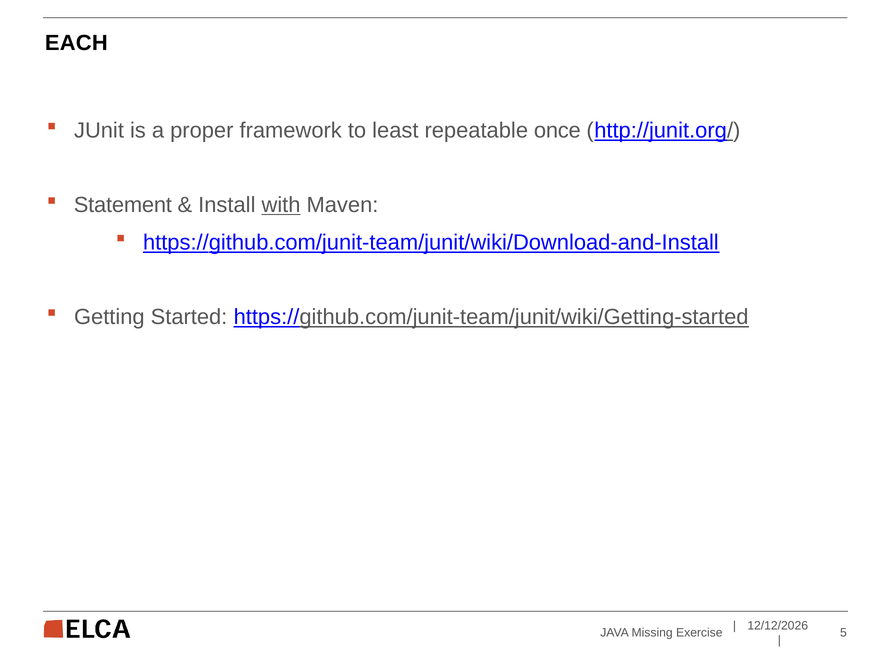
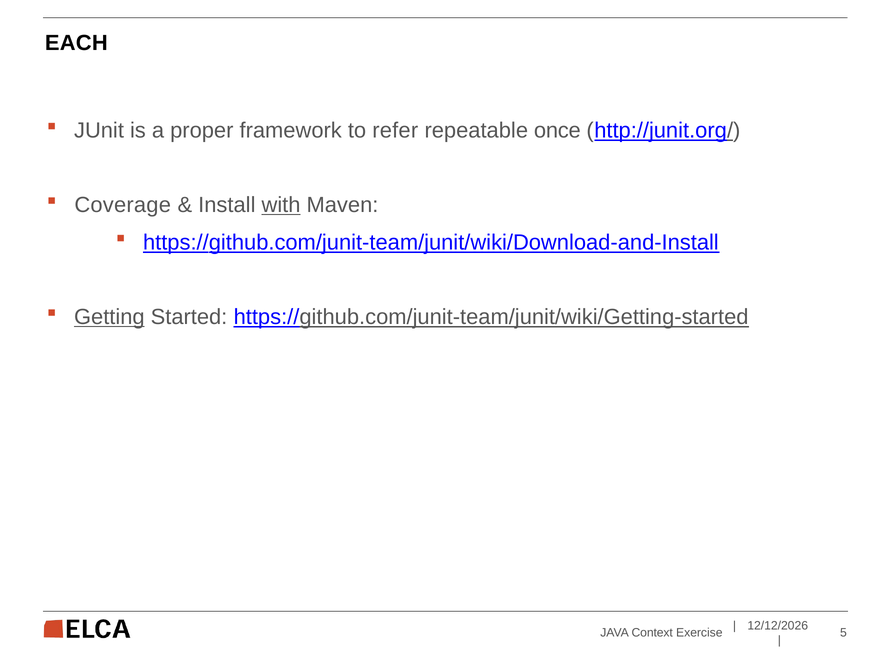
least: least -> refer (395, 130)
Statement: Statement -> Coverage (123, 205)
Getting underline: none -> present (109, 317)
Missing: Missing -> Context (652, 633)
